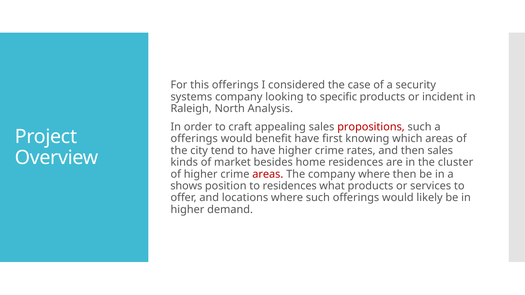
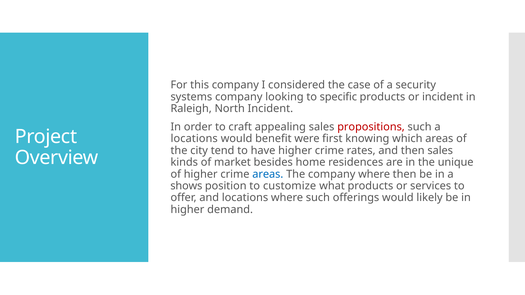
this offerings: offerings -> company (235, 85)
North Analysis: Analysis -> Incident (270, 109)
offerings: offerings -> locations (194, 139)
benefit have: have -> were (307, 139)
cluster: cluster -> unique (456, 162)
areas colour: red -> blue (268, 174)
to residences: residences -> customize (290, 186)
